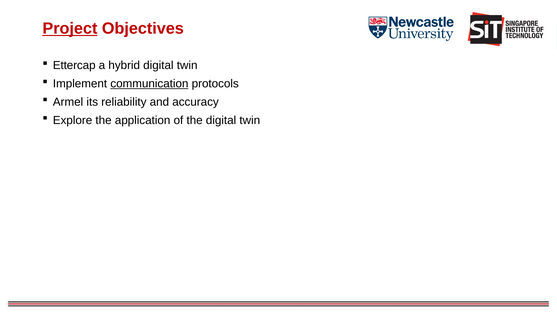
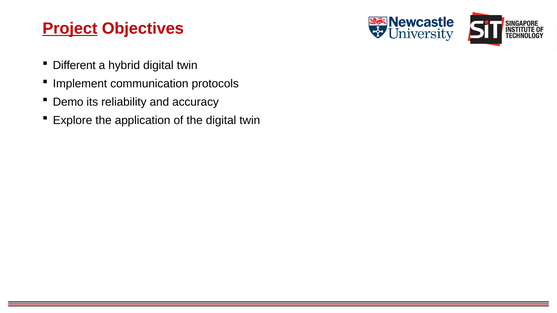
Ettercap: Ettercap -> Different (74, 65)
communication underline: present -> none (149, 84)
Armel: Armel -> Demo (68, 102)
